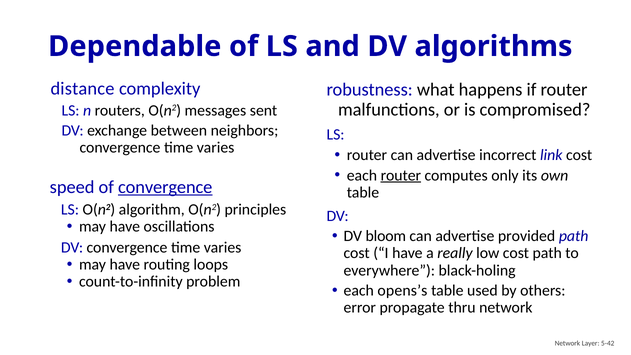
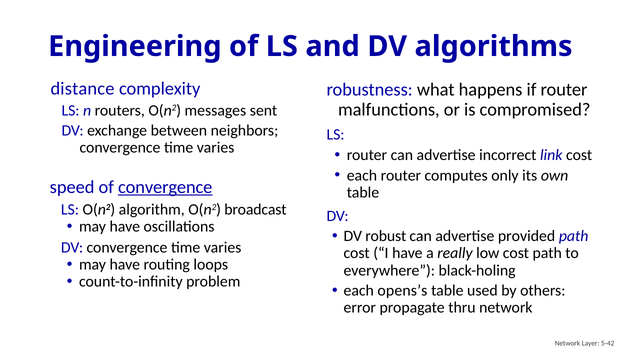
Dependable: Dependable -> Engineering (135, 46)
router underline: present -> none (401, 175)
principles: principles -> broadcast (255, 210)
bloom: bloom -> robust (386, 236)
